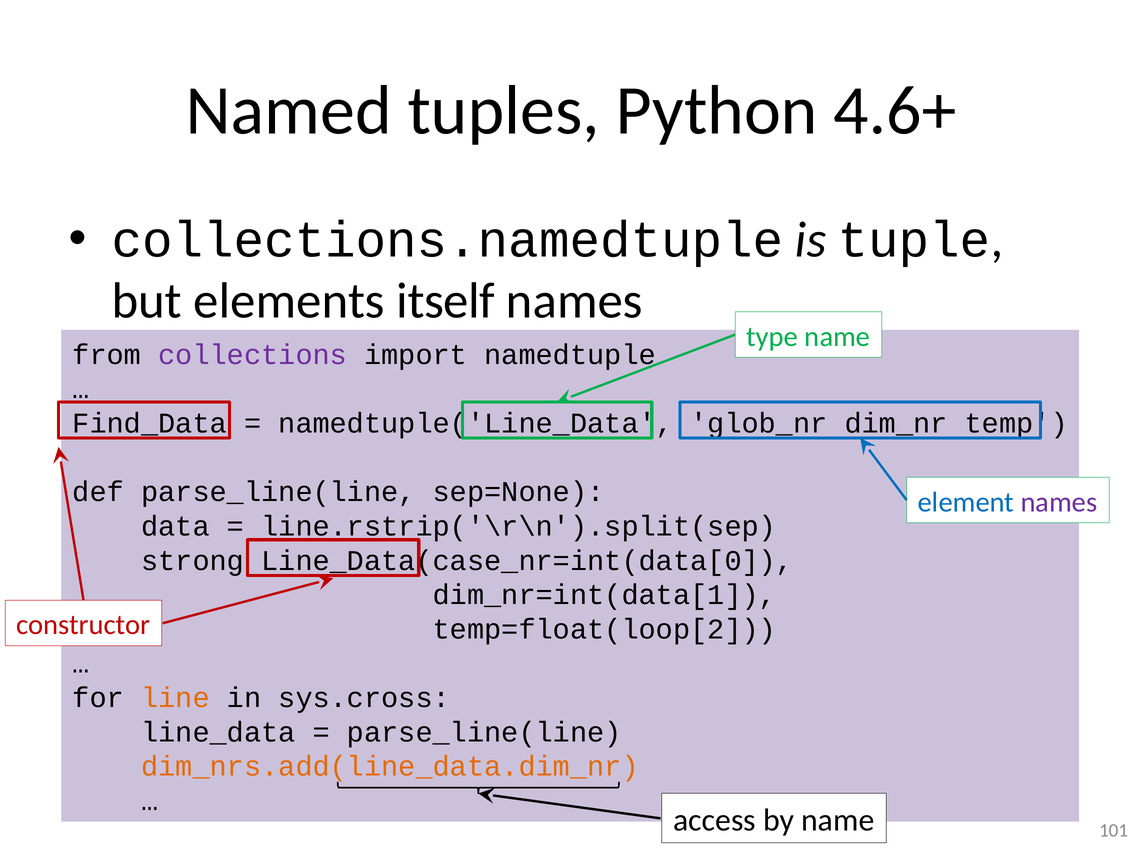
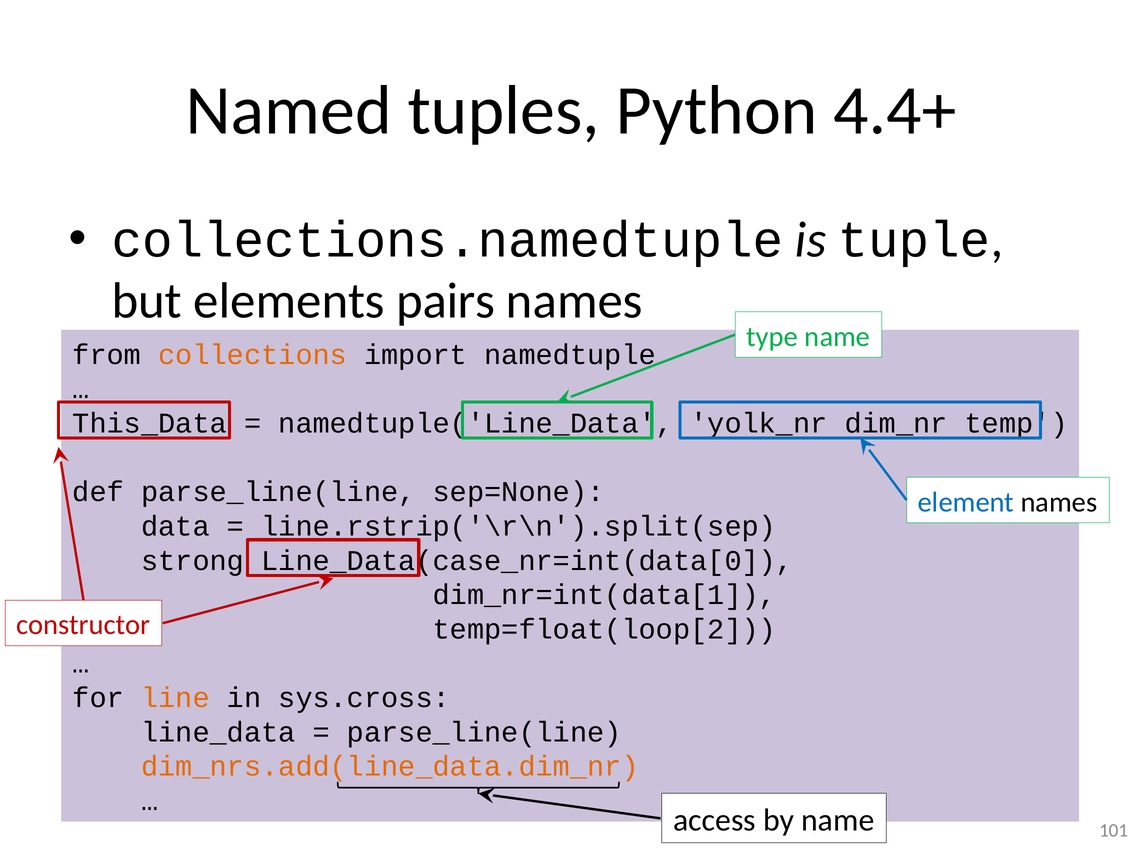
4.6+: 4.6+ -> 4.4+ (895, 111)
itself: itself -> pairs (446, 301)
collections colour: purple -> orange (253, 355)
Find_Data: Find_Data -> This_Data (150, 423)
glob_nr: glob_nr -> yolk_nr (759, 423)
names colour: purple -> black (1059, 502)
